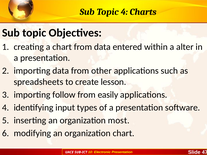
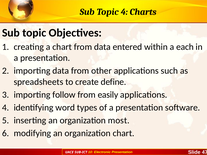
alter: alter -> each (185, 47)
lesson: lesson -> define (114, 82)
input: input -> word (65, 108)
